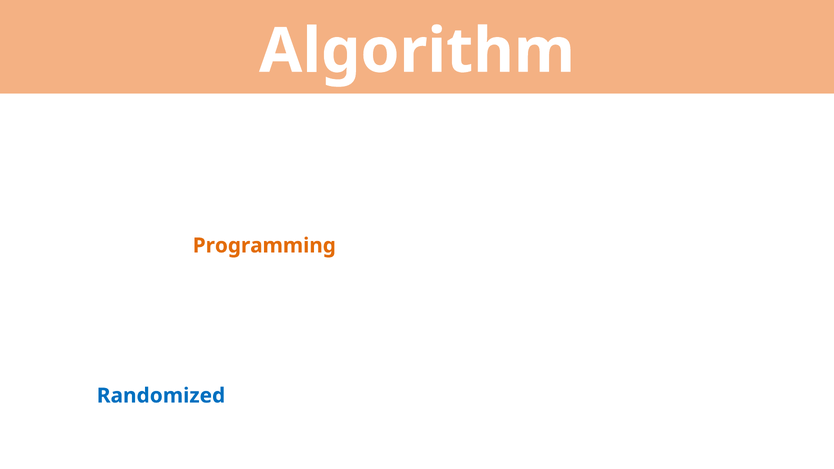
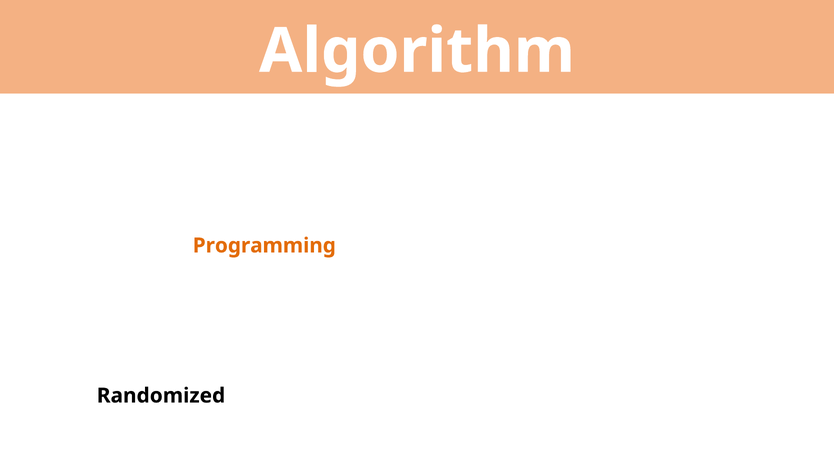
Randomized colour: blue -> black (161, 396)
